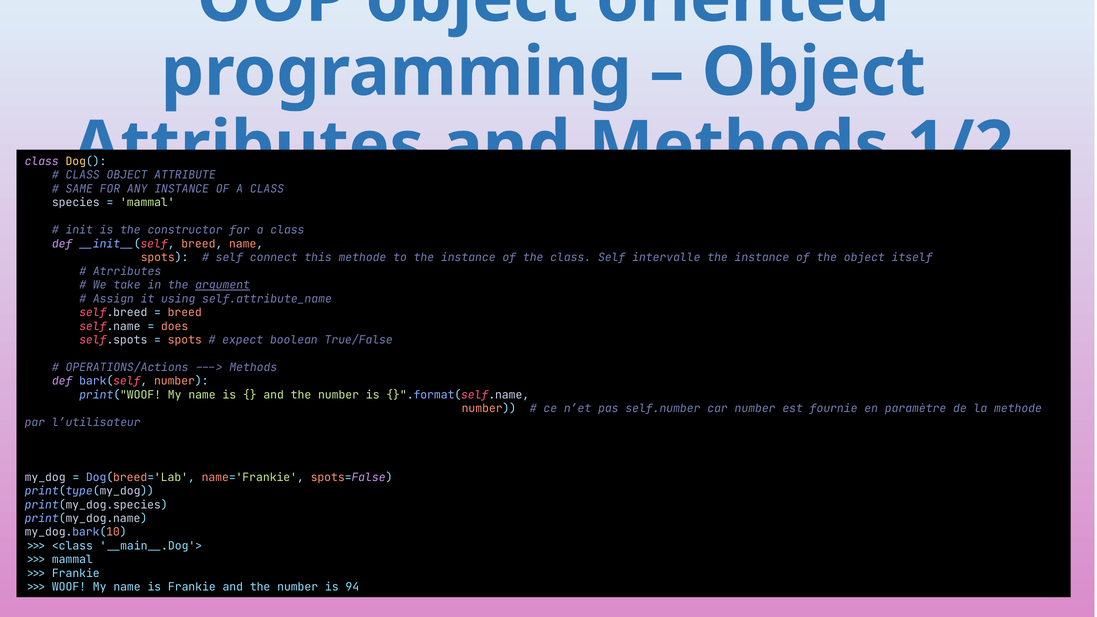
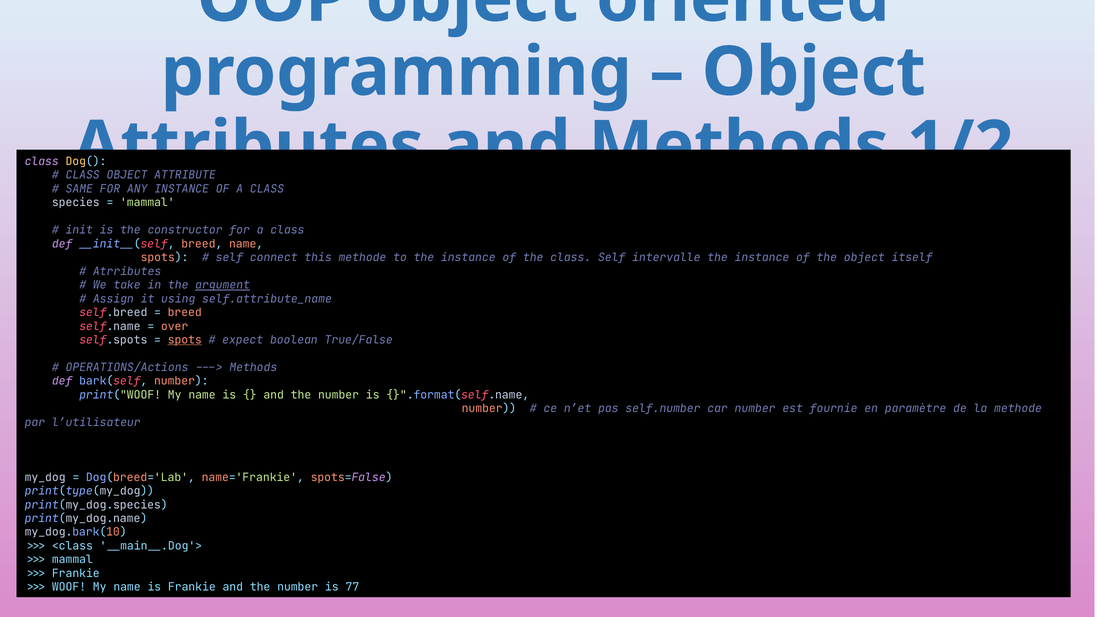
does: does -> over (175, 326)
spots underline: none -> present (185, 340)
94: 94 -> 77 (352, 587)
